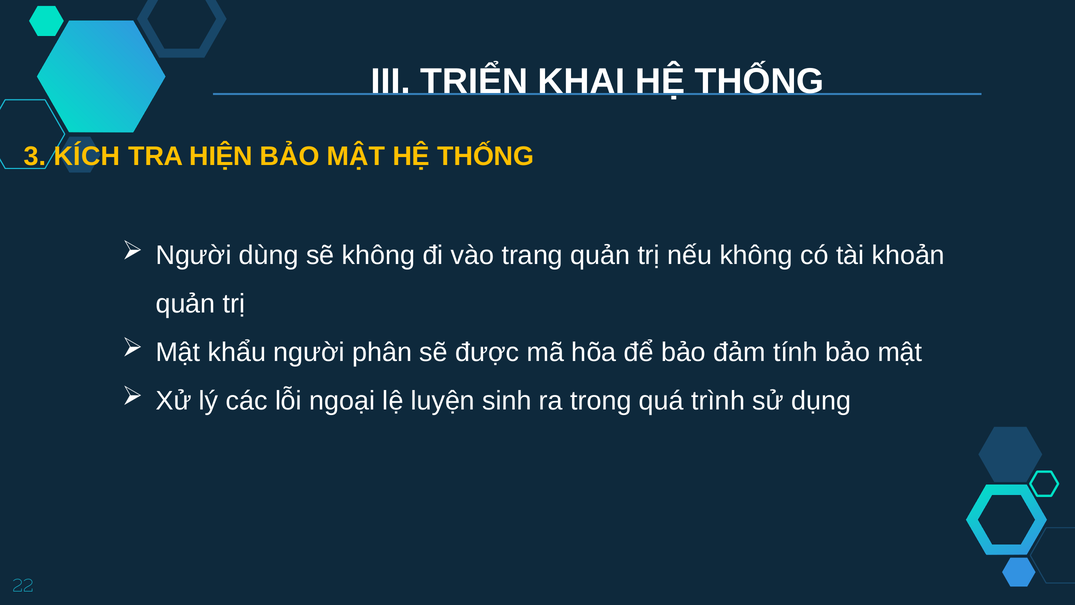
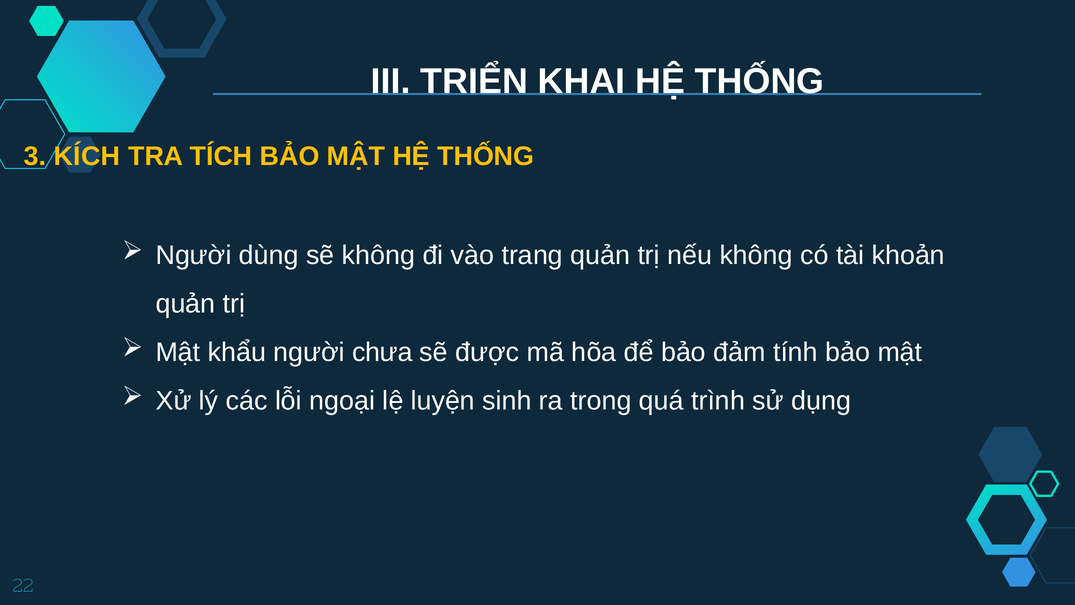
HIỆN: HIỆN -> TÍCH (221, 156)
phân: phân -> chưa (382, 352)
